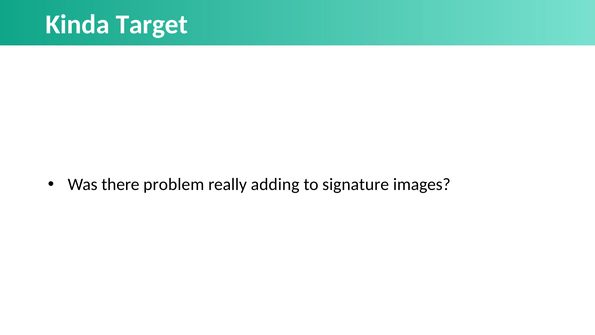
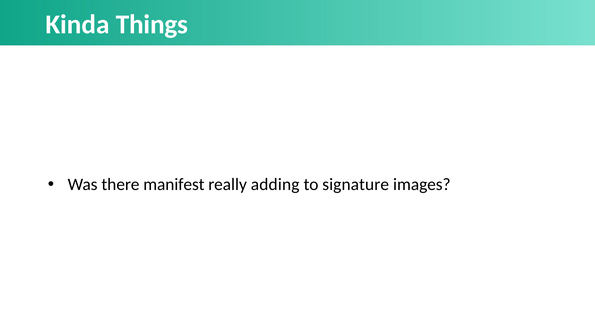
Target: Target -> Things (152, 24)
problem: problem -> manifest (174, 184)
